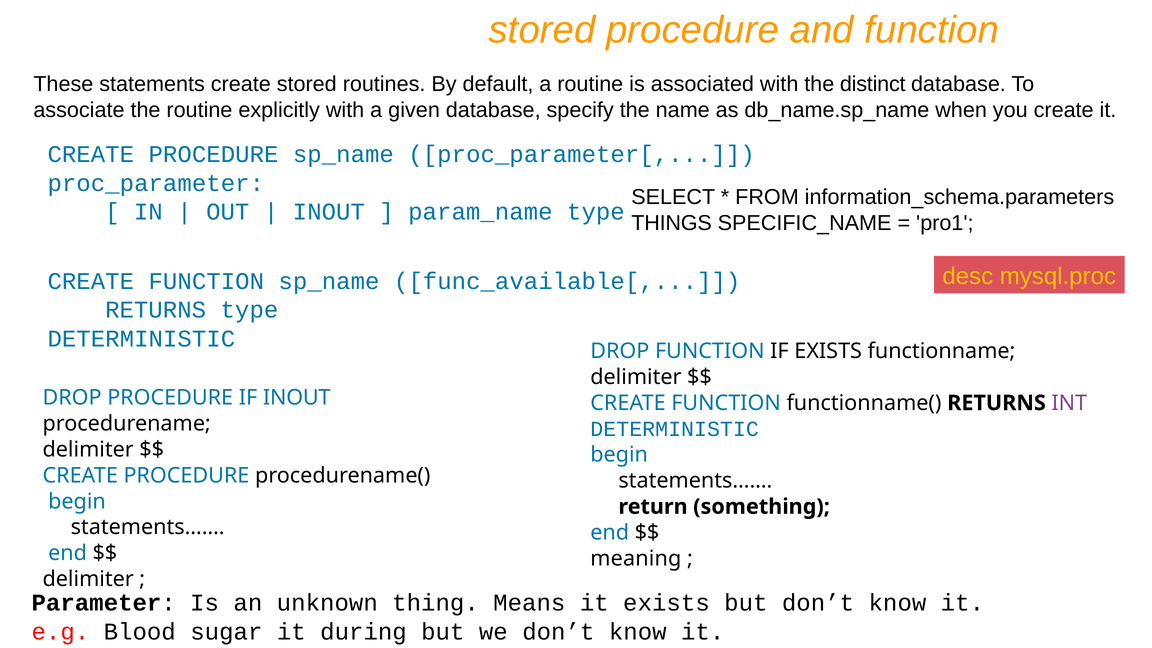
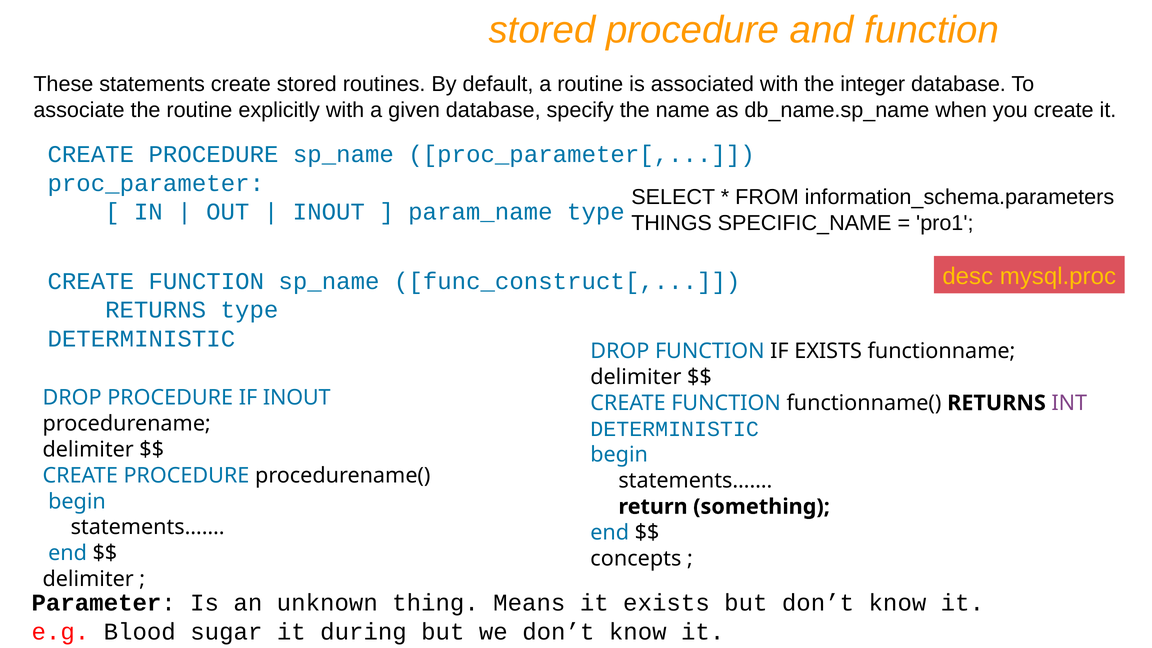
distinct: distinct -> integer (873, 84)
func_available[: func_available[ -> func_construct[ (567, 281)
meaning: meaning -> concepts (636, 559)
